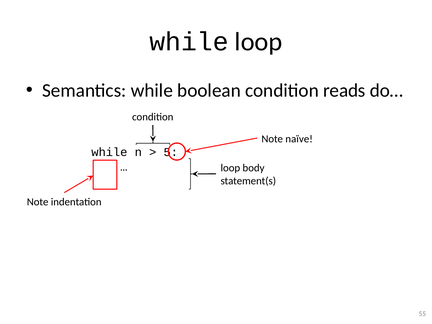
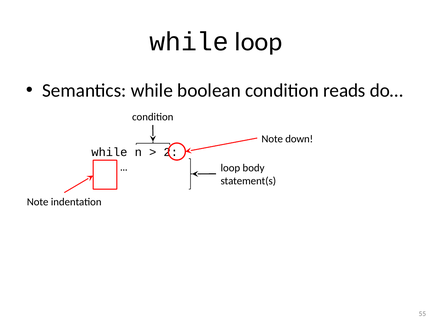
naïve: naïve -> down (299, 139)
5: 5 -> 2 (171, 152)
